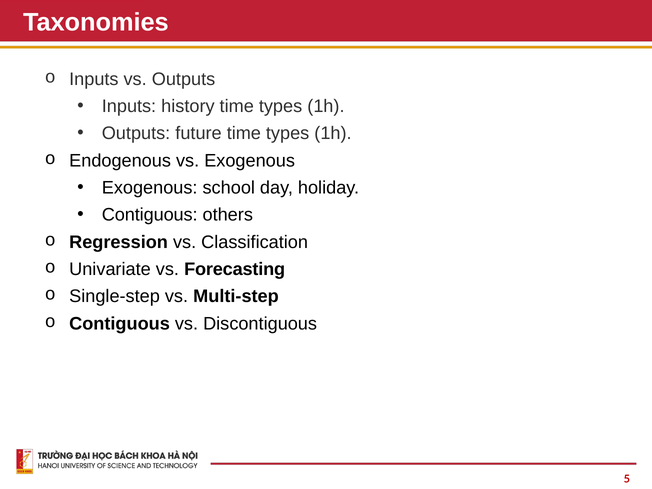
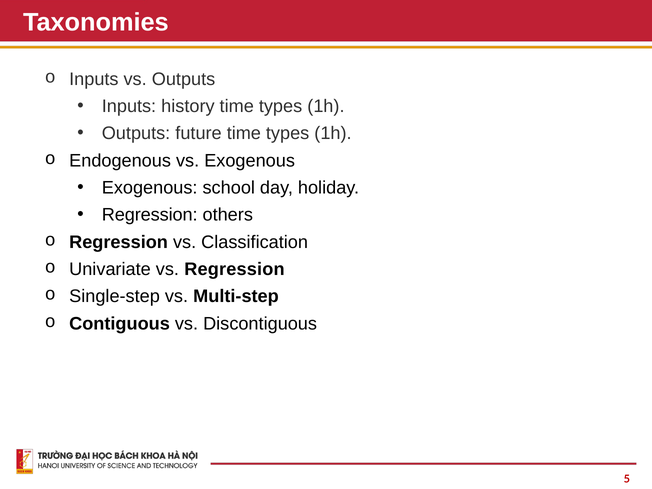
Contiguous: Contiguous -> Regression (150, 215)
vs Forecasting: Forecasting -> Regression (234, 269)
